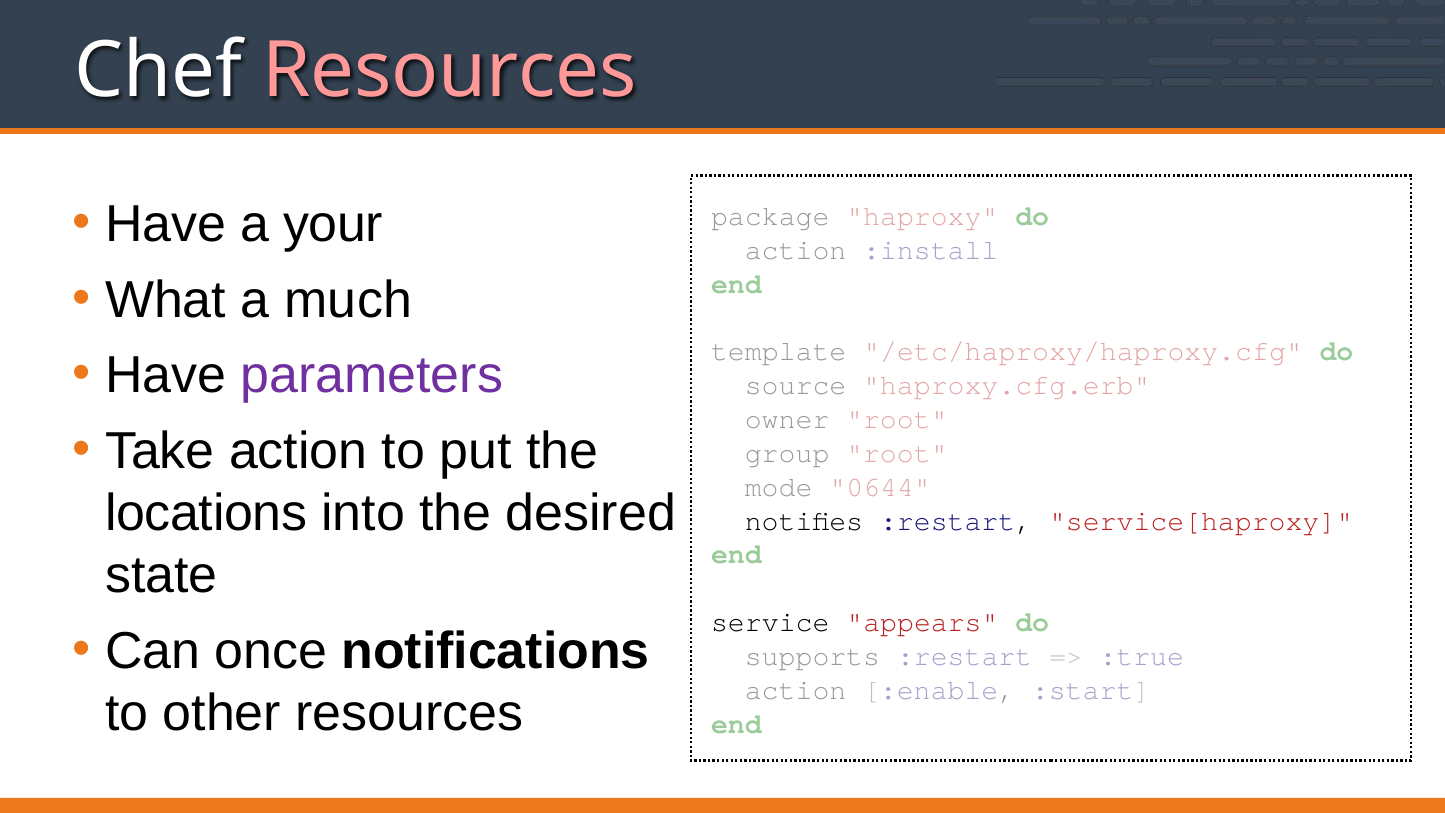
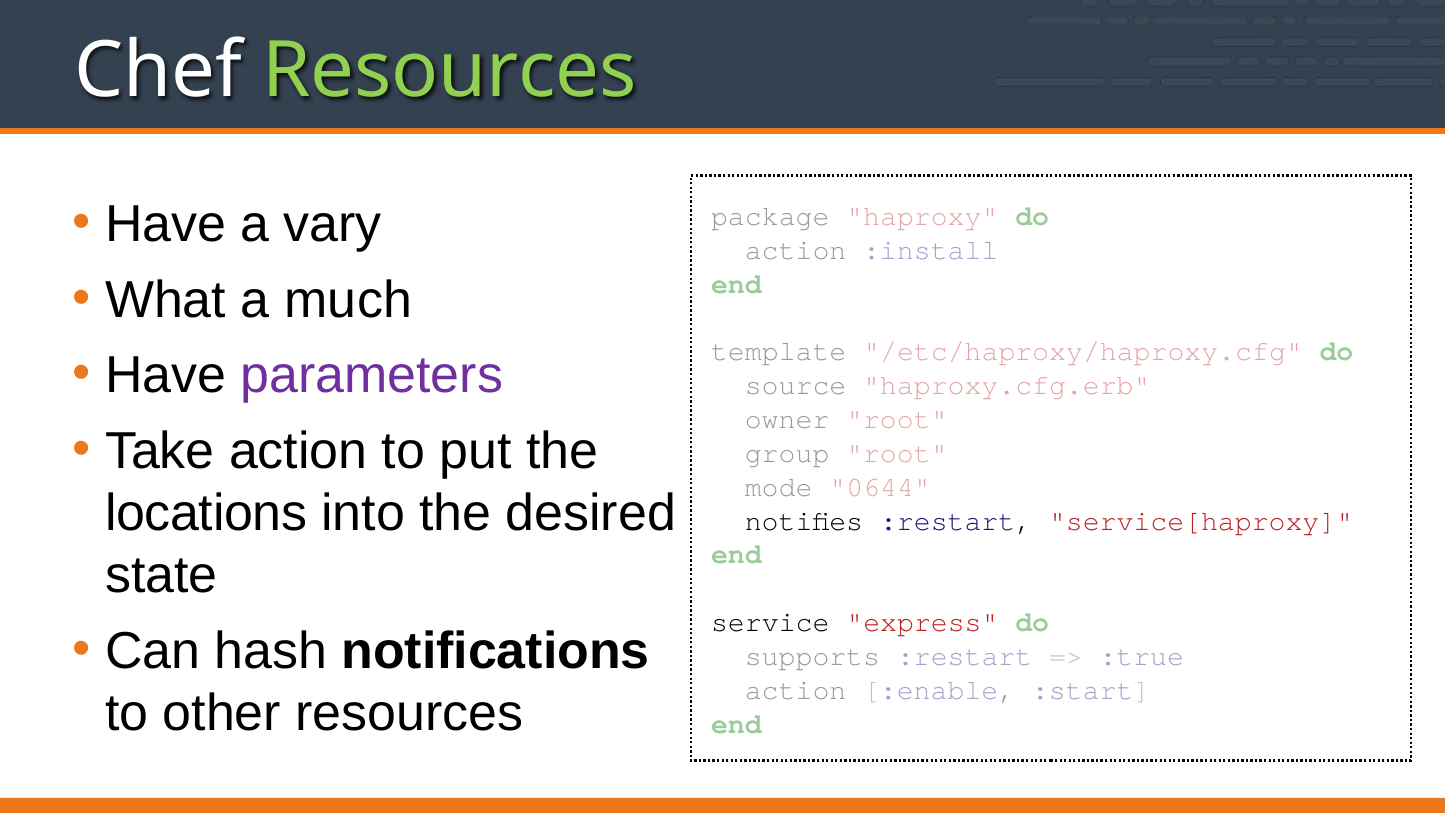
Resources colour: pink -> light green (450, 71)
your: your -> vary (333, 224)
appears: appears -> express (922, 622)
once: once -> hash (271, 651)
